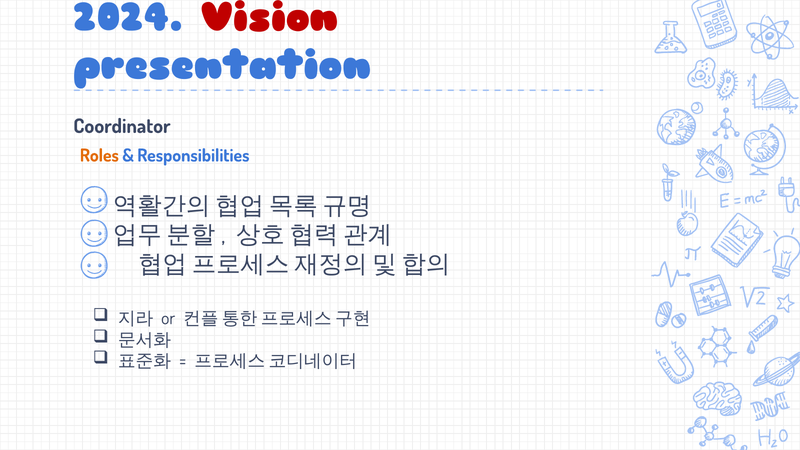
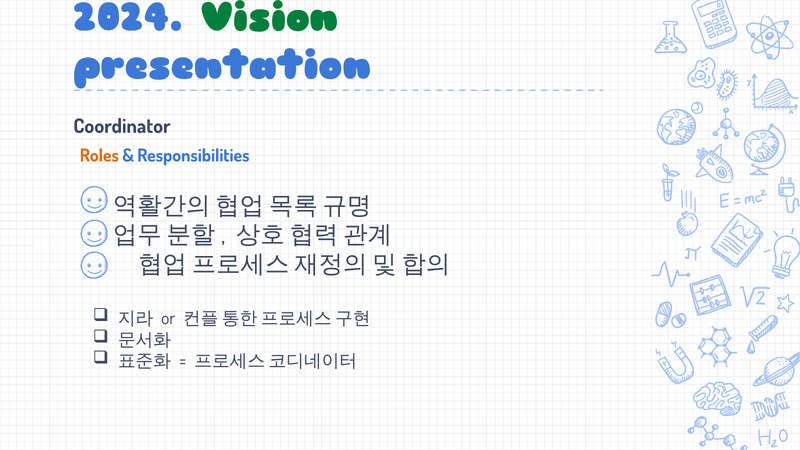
Vision colour: red -> green (269, 17)
